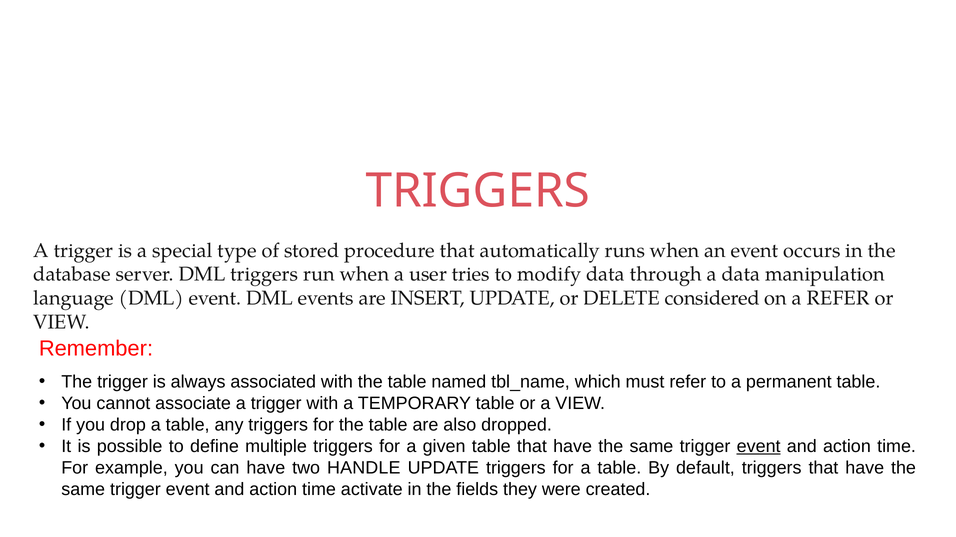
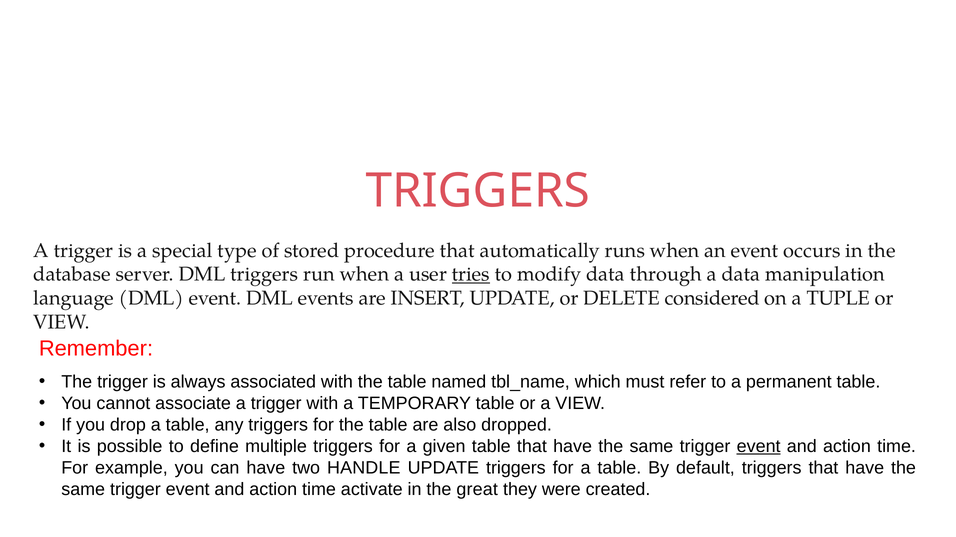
tries underline: none -> present (471, 275)
a REFER: REFER -> TUPLE (838, 299)
fields: fields -> great (477, 490)
